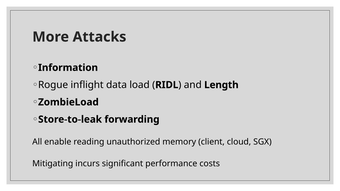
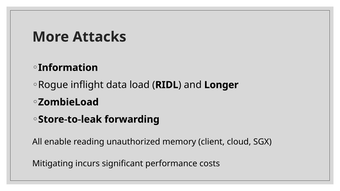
Length: Length -> Longer (221, 85)
